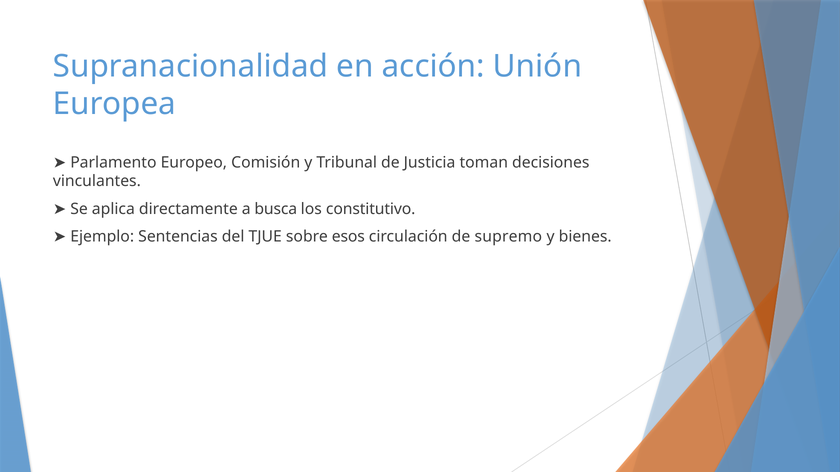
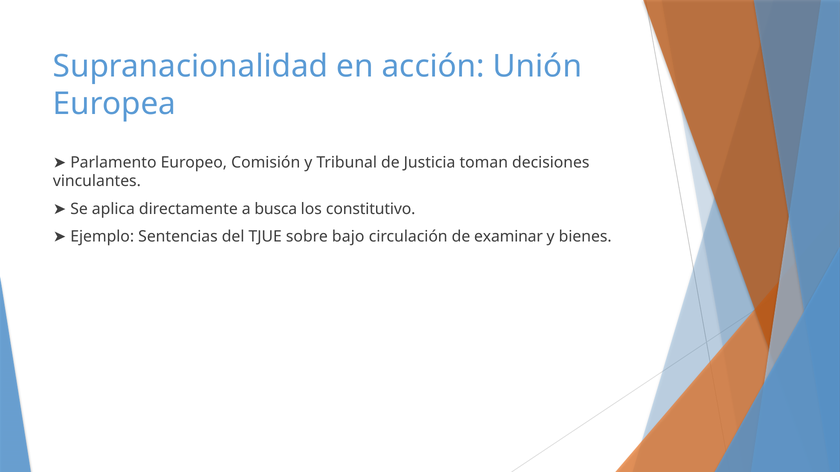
esos: esos -> bajo (348, 237)
supremo: supremo -> examinar (509, 237)
